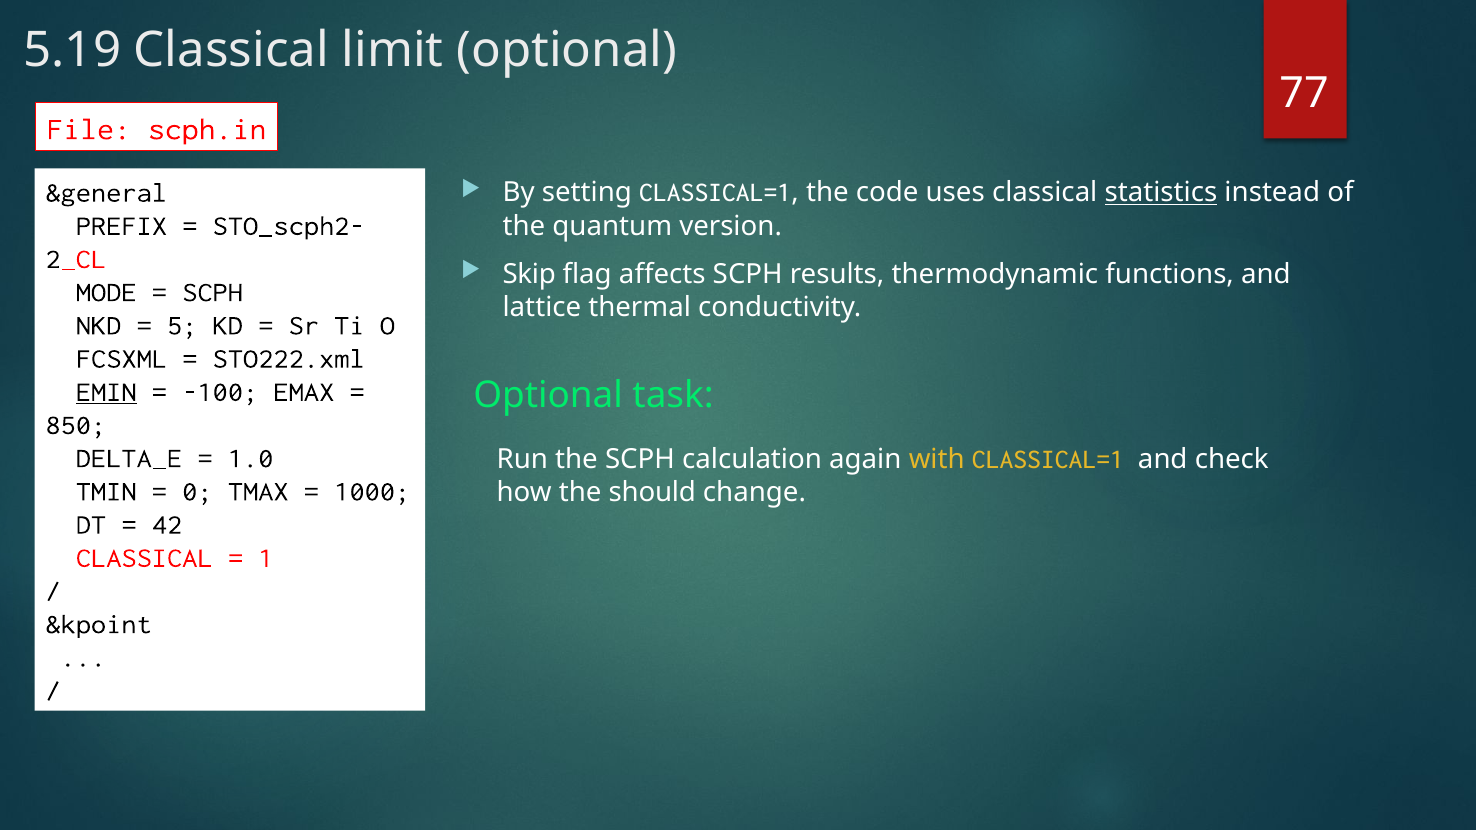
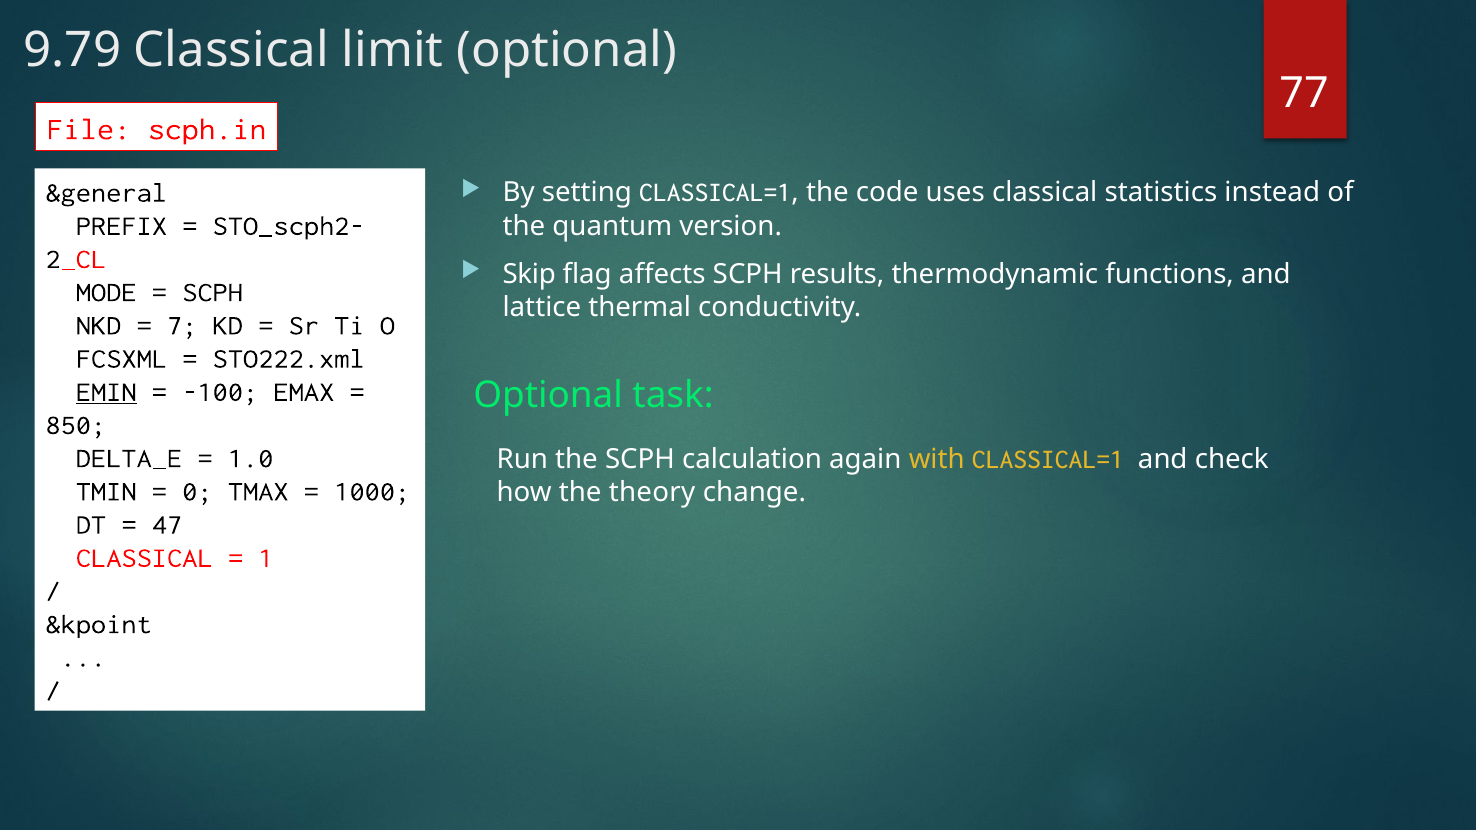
5.19: 5.19 -> 9.79 (72, 51)
statistics underline: present -> none (1161, 193)
5: 5 -> 7 (182, 325)
should: should -> theory (652, 493)
42: 42 -> 47 (167, 525)
